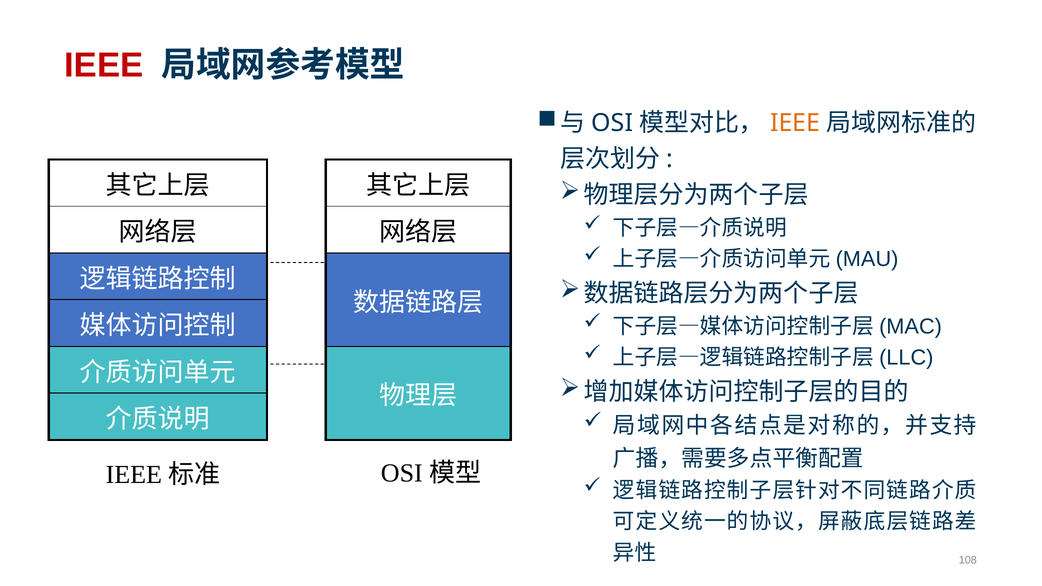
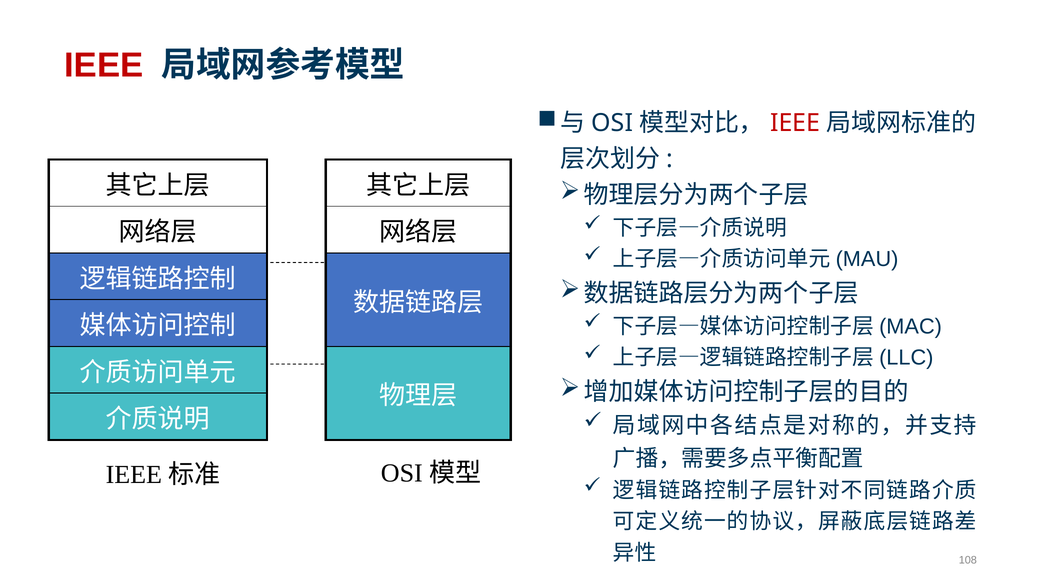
IEEE colour: orange -> red (795, 123)
